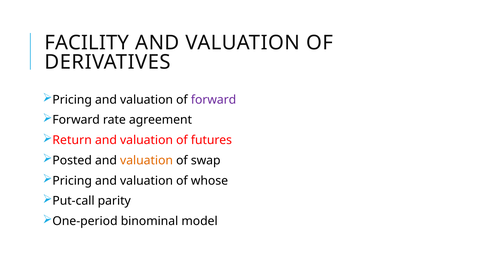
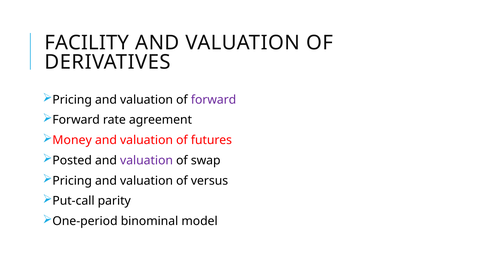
Return: Return -> Money (72, 140)
valuation colour: orange -> purple (147, 160)
whose: whose -> versus (209, 181)
